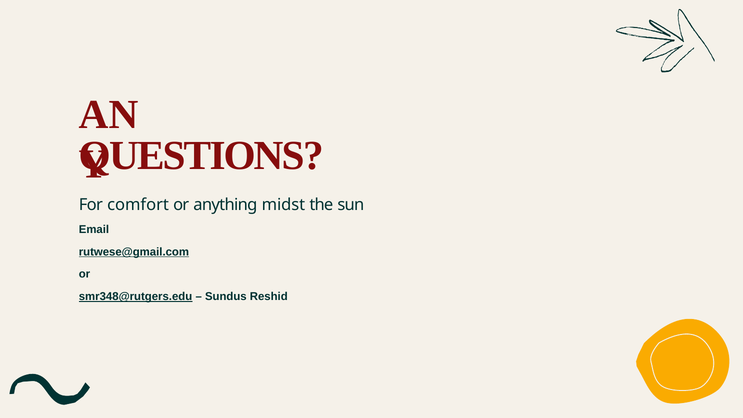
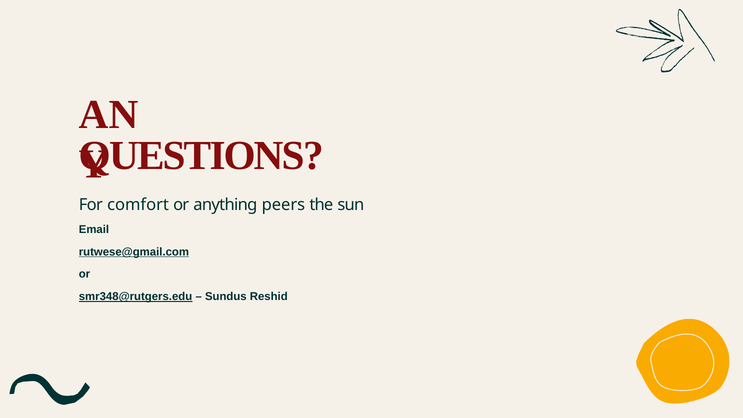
midst: midst -> peers (283, 205)
